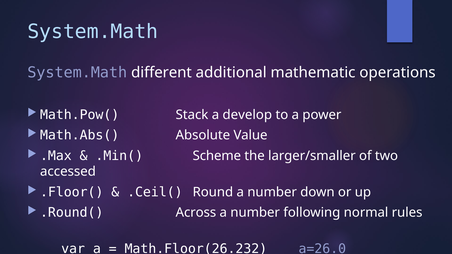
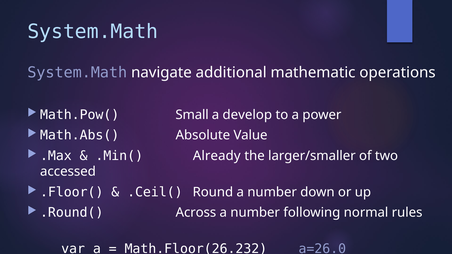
different: different -> navigate (161, 73)
Stack: Stack -> Small (192, 115)
Scheme: Scheme -> Already (217, 156)
